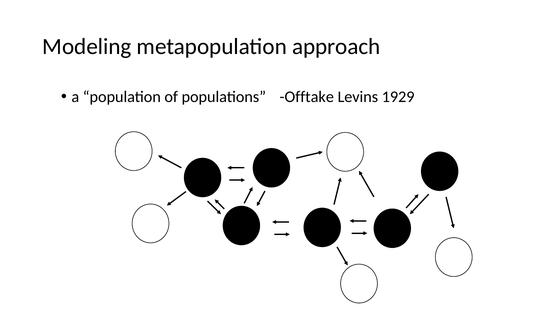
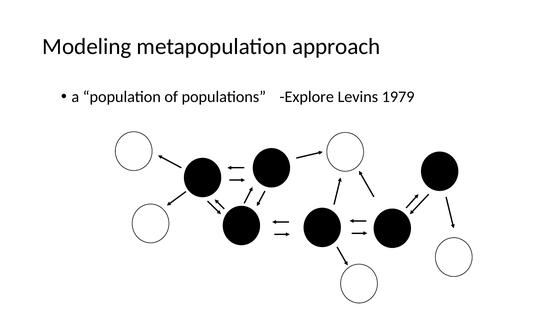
Offtake: Offtake -> Explore (307, 97)
1929: 1929 -> 1979 (398, 97)
